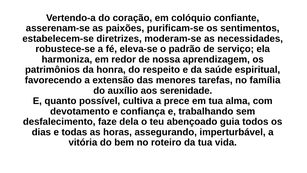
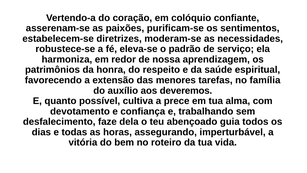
serenidade: serenidade -> deveremos (186, 90)
